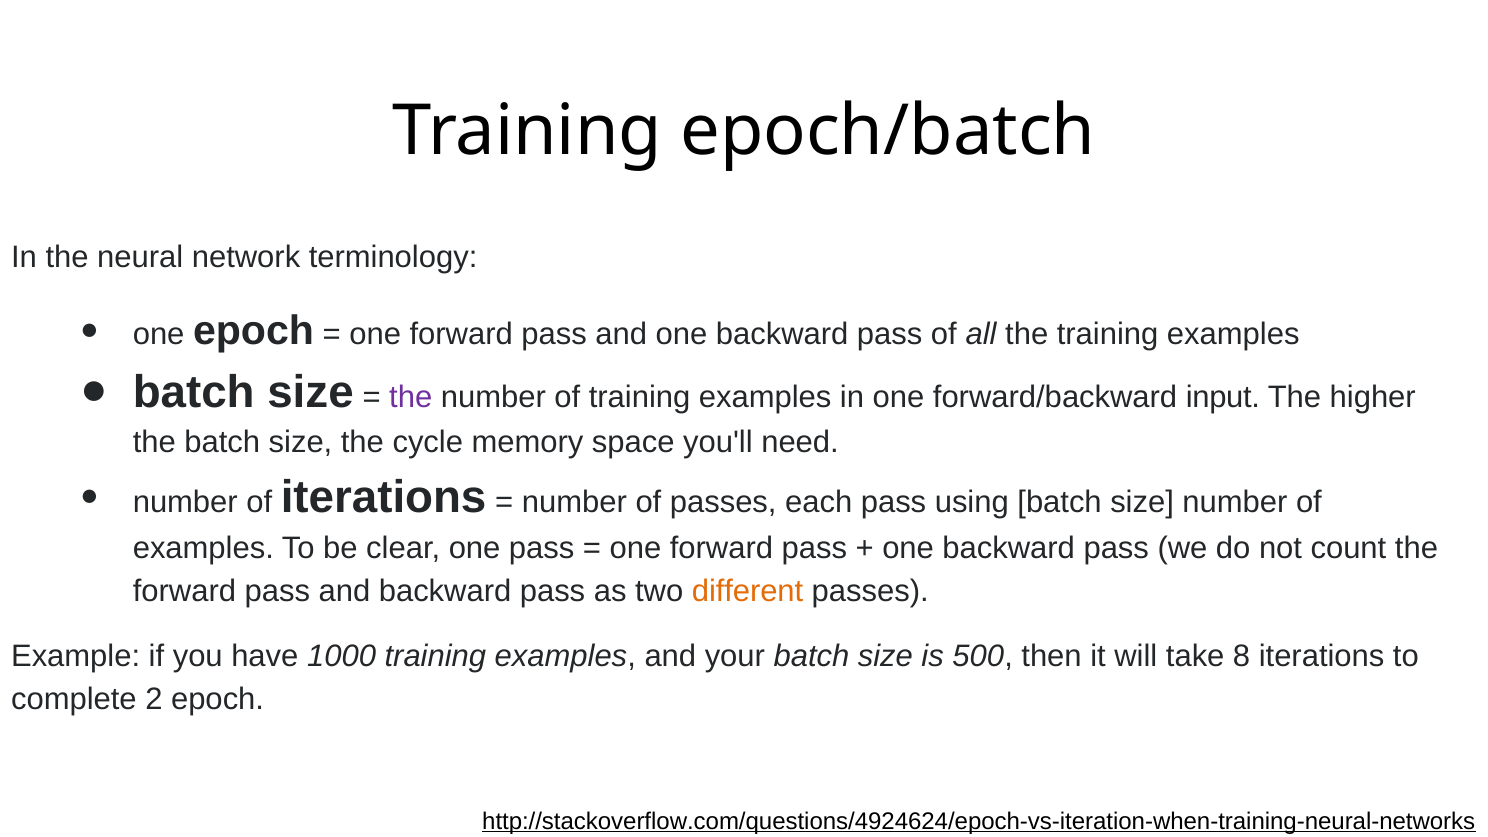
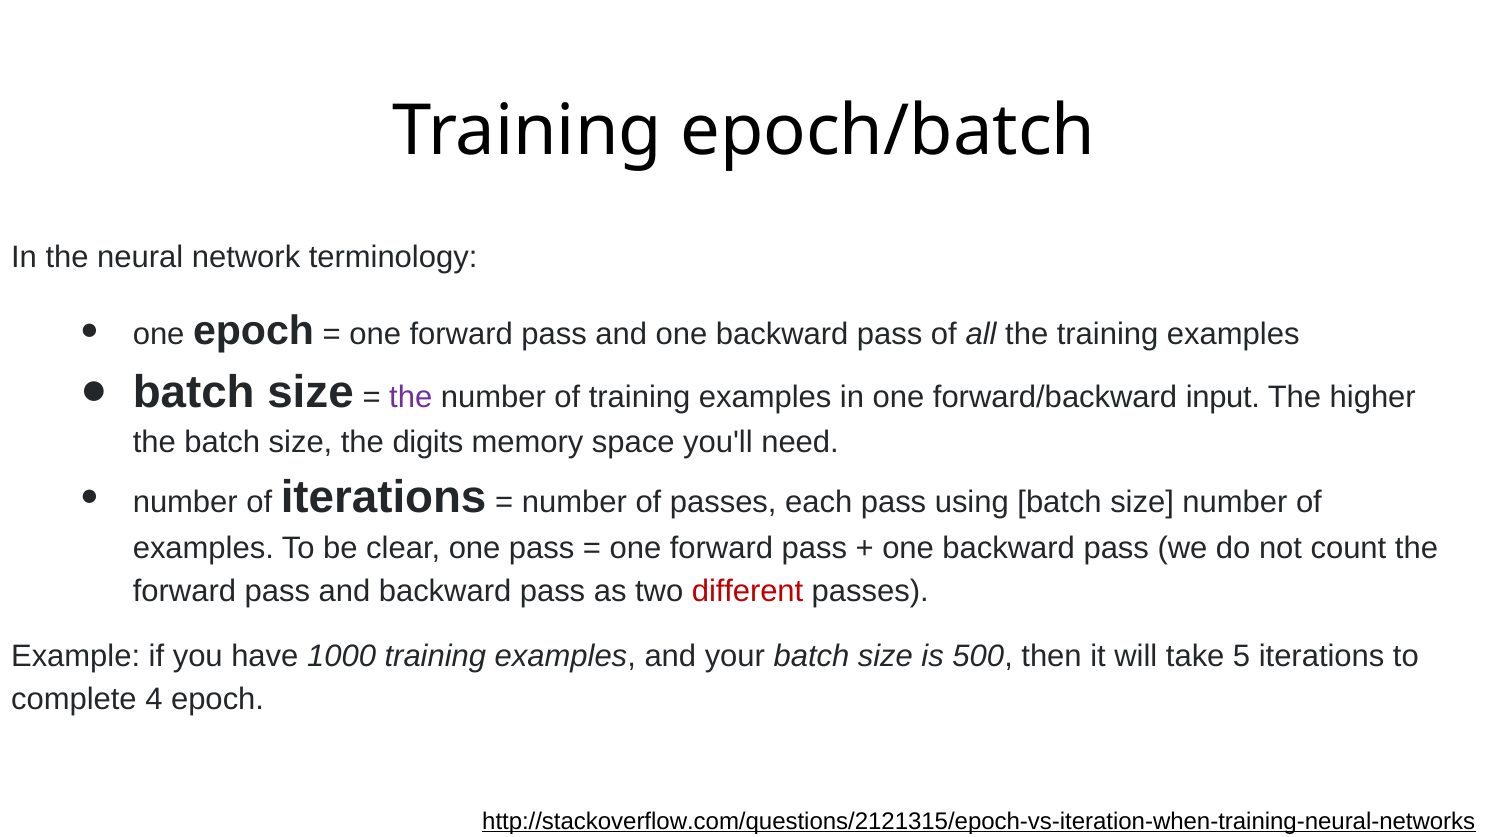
cycle: cycle -> digits (428, 443)
different colour: orange -> red (748, 591)
8: 8 -> 5 (1242, 656)
2: 2 -> 4 (154, 699)
http://stackoverflow.com/questions/4924624/epoch-vs-iteration-when-training-neural-networks: http://stackoverflow.com/questions/4924624/epoch-vs-iteration-when-training-neural-networks -> http://stackoverflow.com/questions/2121315/epoch-vs-iteration-when-training-neural-networks (979, 821)
